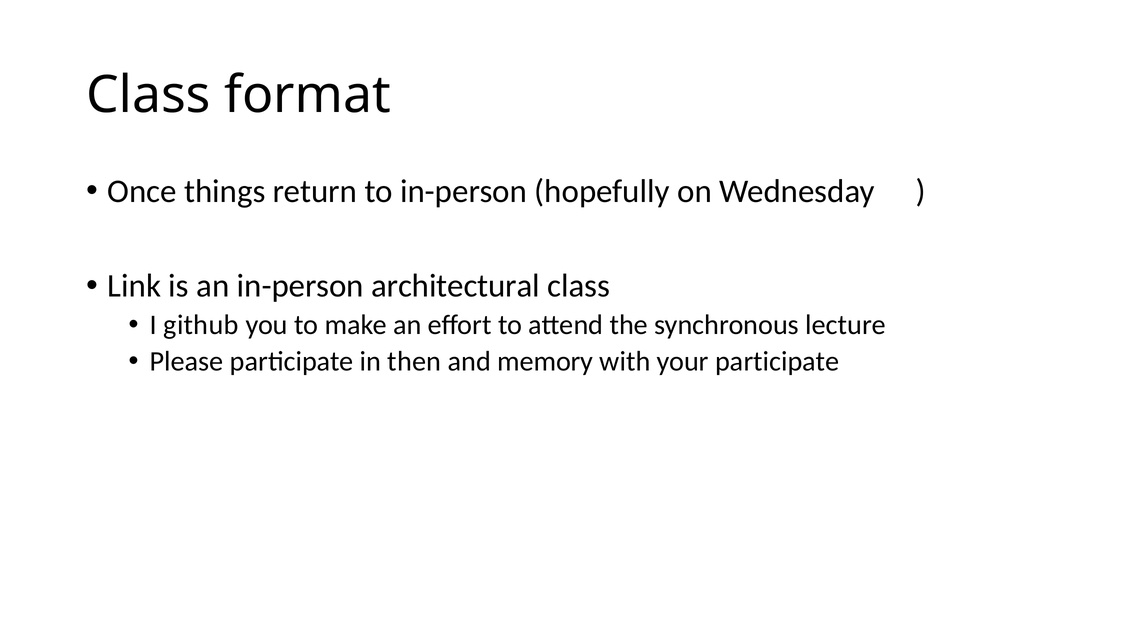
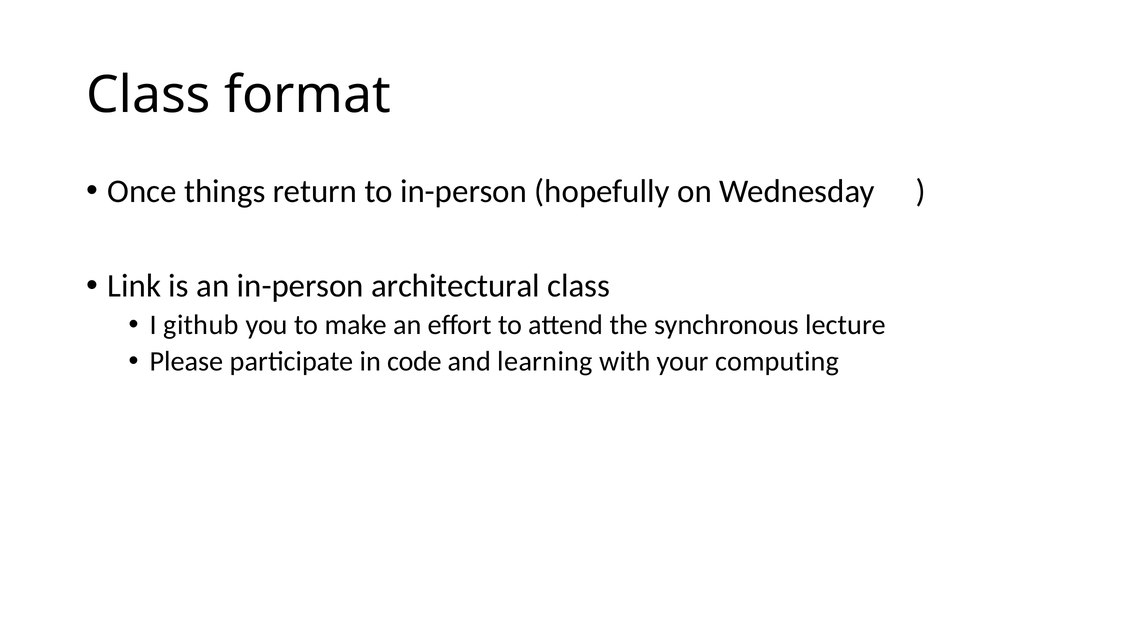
then: then -> code (415, 361)
memory: memory -> learning (545, 361)
your participate: participate -> computing (777, 361)
